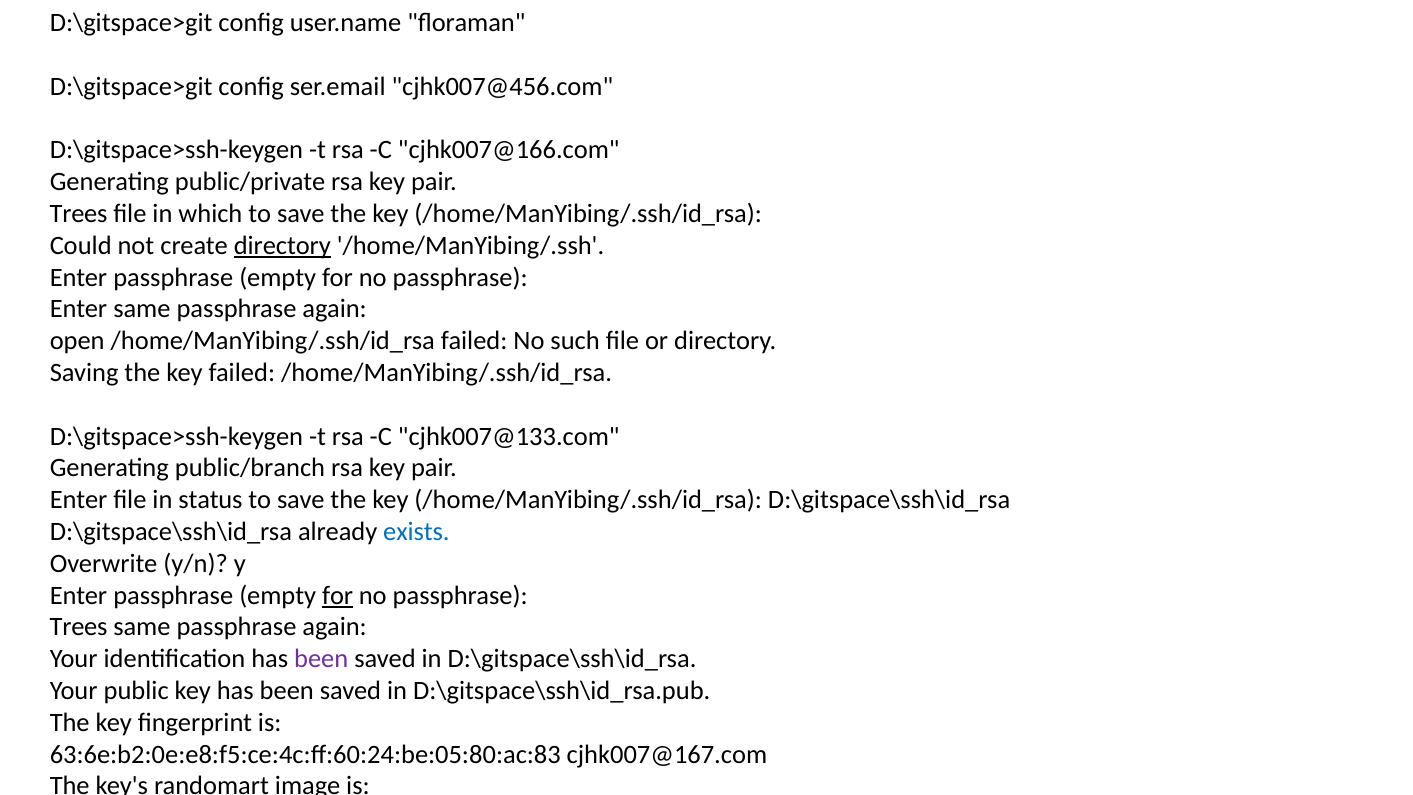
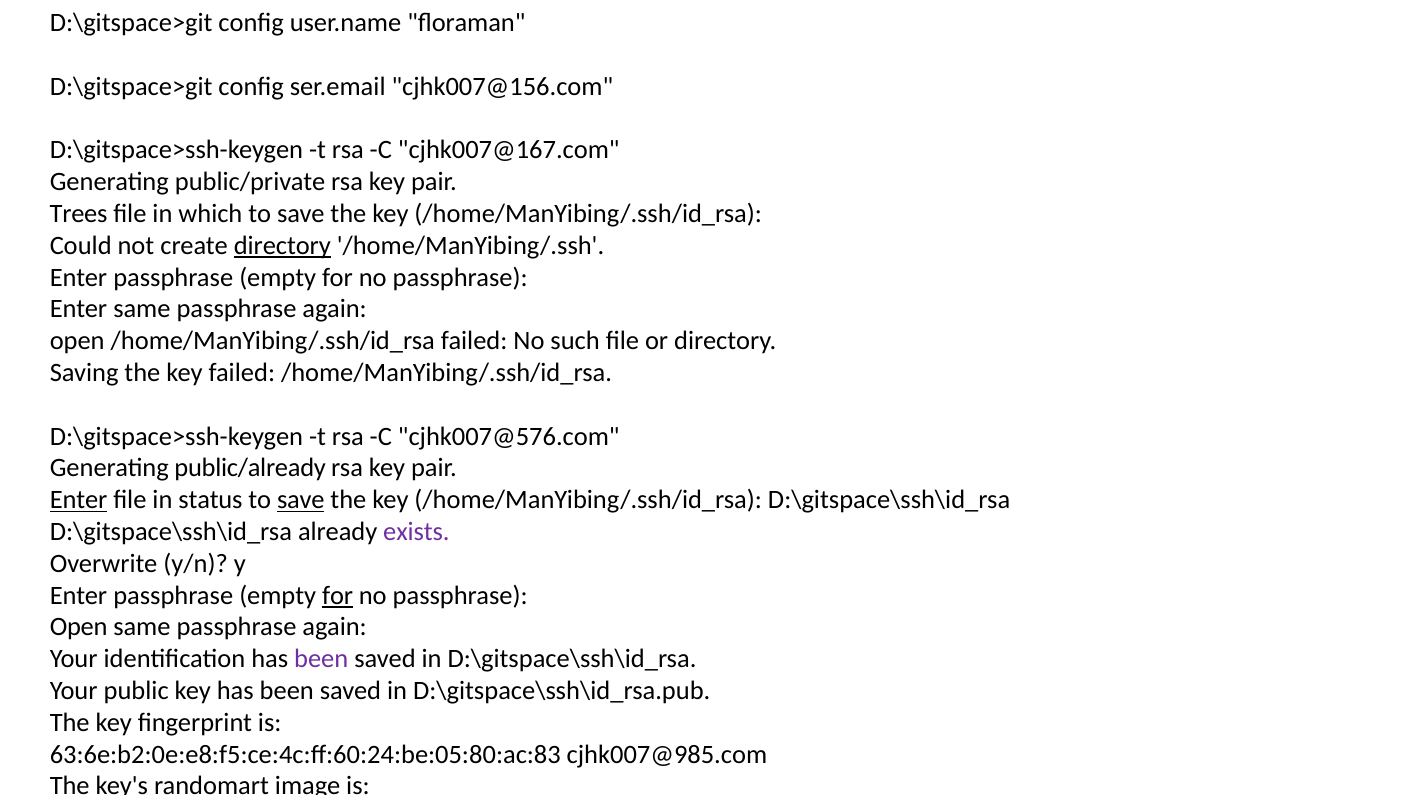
cjhk007@456.com: cjhk007@456.com -> cjhk007@156.com (502, 87)
cjhk007@166.com: cjhk007@166.com -> cjhk007@167.com (509, 150)
cjhk007@133.com: cjhk007@133.com -> cjhk007@576.com (509, 436)
public/branch: public/branch -> public/already (250, 468)
Enter underline: none -> present (79, 500)
save underline: none -> present (301, 500)
exists colour: blue -> purple (416, 532)
Trees: Trees -> Open (79, 627)
cjhk007@167.com: cjhk007@167.com -> cjhk007@985.com (667, 754)
